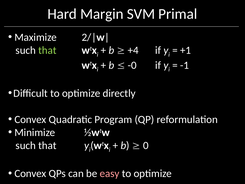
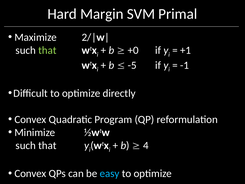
+4: +4 -> +0 (133, 50)
-0: -0 -> -5 (132, 65)
0: 0 -> 4 (146, 145)
easy colour: pink -> light blue (110, 173)
